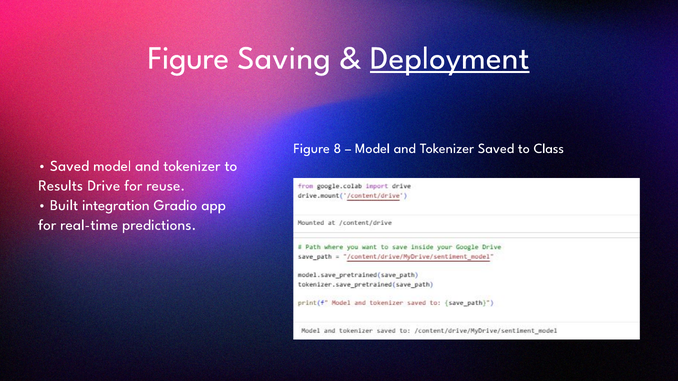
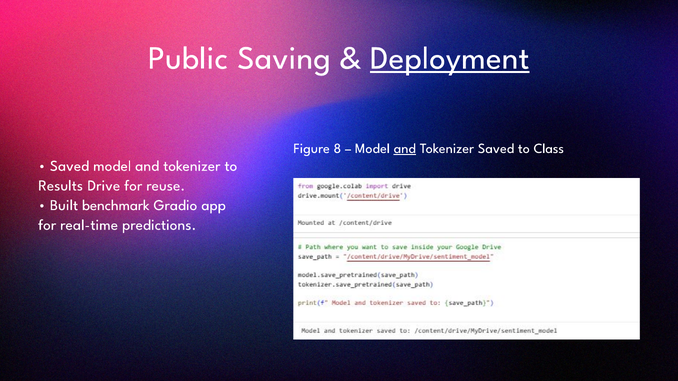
Figure: Figure -> Public (188, 58)
and underline: none -> present (405, 149)
integration: integration -> benchmark (116, 205)
